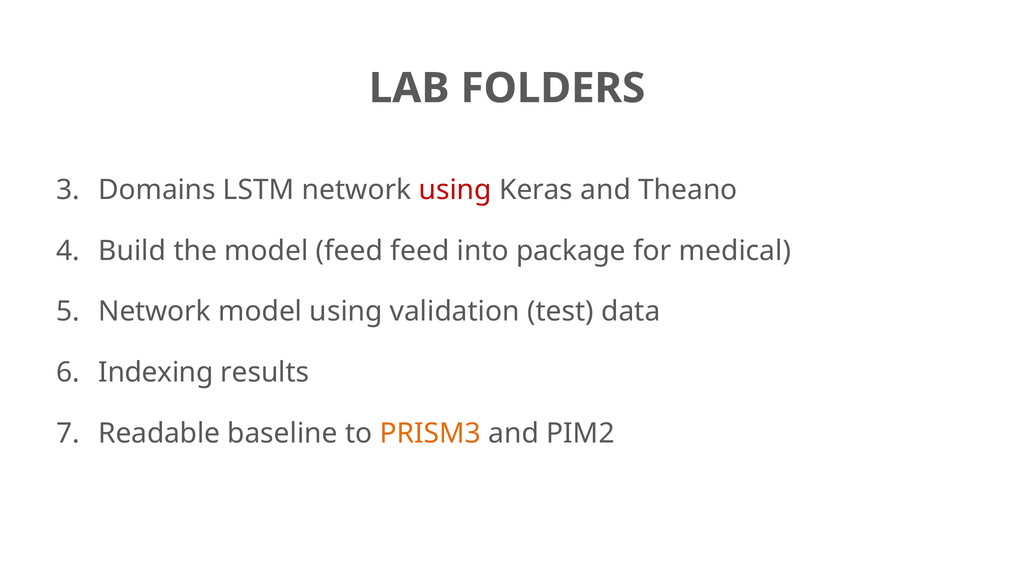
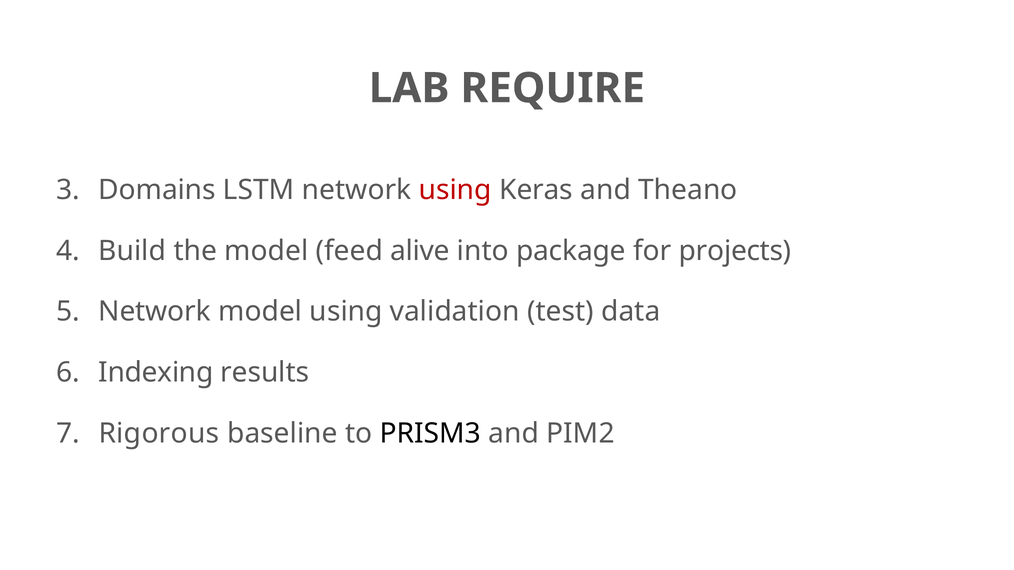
FOLDERS: FOLDERS -> REQUIRE (553, 88)
feed feed: feed -> alive (420, 251)
medical: medical -> projects (735, 251)
Readable: Readable -> Rigorous (159, 434)
PRISM3 colour: orange -> black (430, 434)
